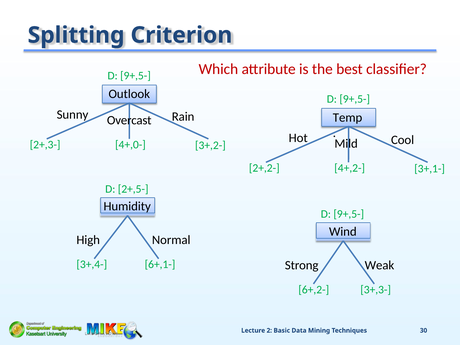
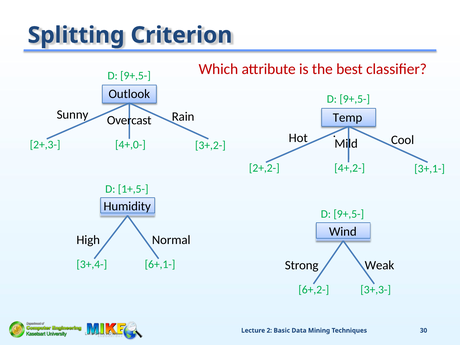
2+,5-: 2+,5- -> 1+,5- (133, 189)
